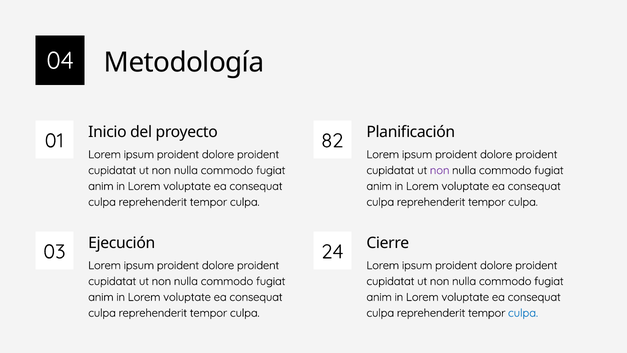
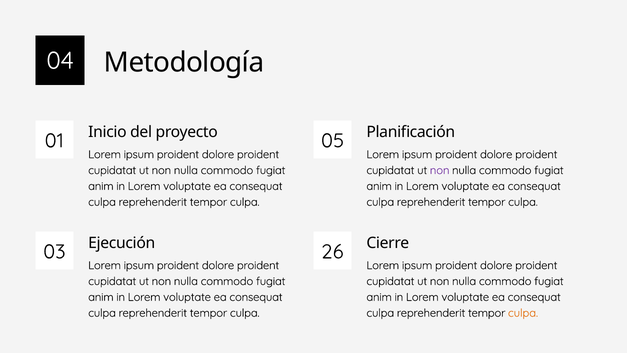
82: 82 -> 05 (332, 141)
24: 24 -> 26 (332, 252)
culpa colour: blue -> orange (523, 313)
